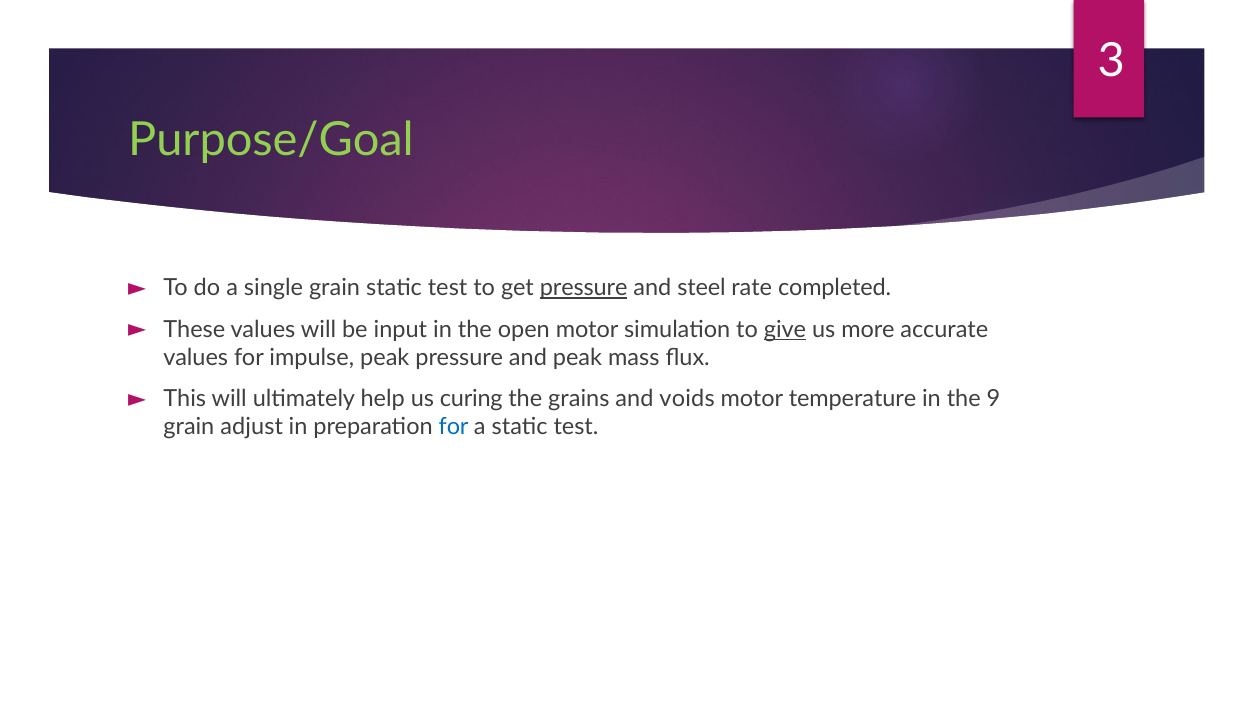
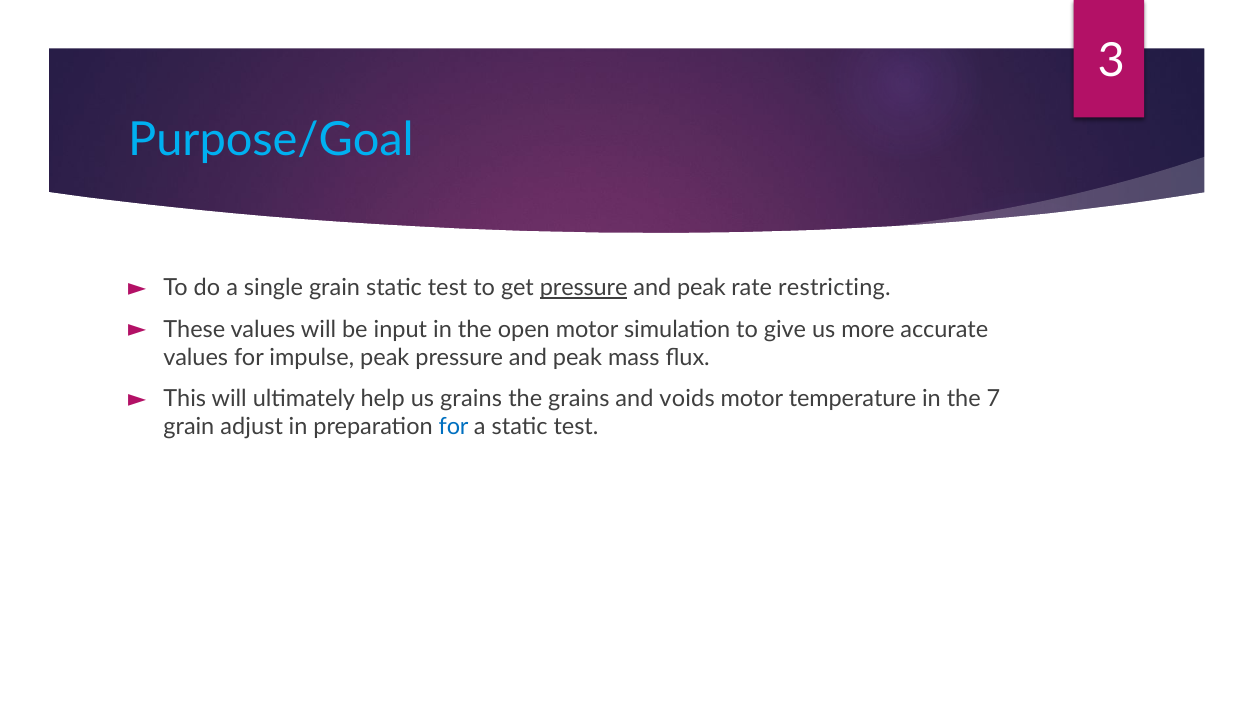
Purpose/Goal colour: light green -> light blue (271, 140)
steel: steel -> peak (701, 288)
completed: completed -> restricting (834, 288)
give underline: present -> none (785, 330)
us curing: curing -> grains (471, 399)
9: 9 -> 7 (994, 399)
